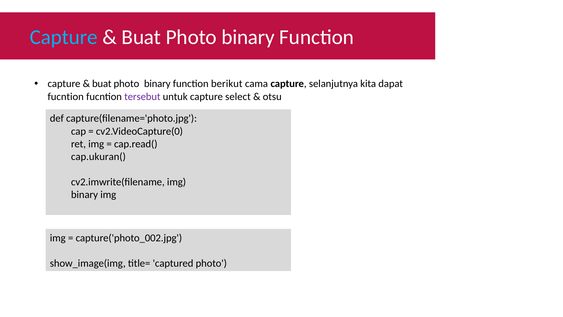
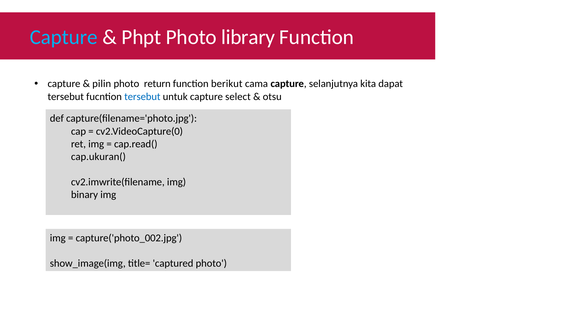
Buat: Buat -> Phpt (141, 37)
binary: binary -> library (248, 37)
buat: buat -> pilin (102, 84)
binary: binary -> return (157, 84)
fucntion: fucntion -> tersebut (66, 96)
tersebut colour: purple -> blue (142, 96)
